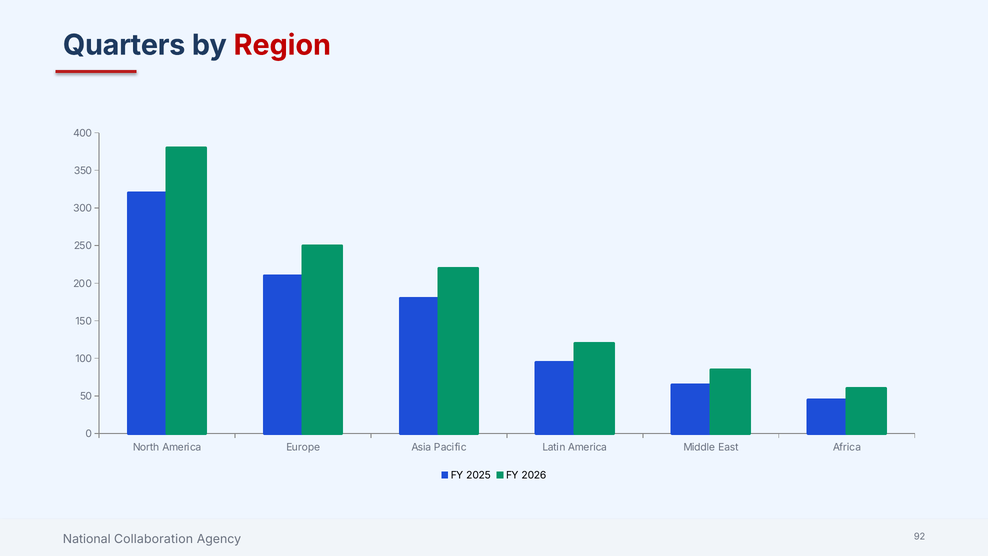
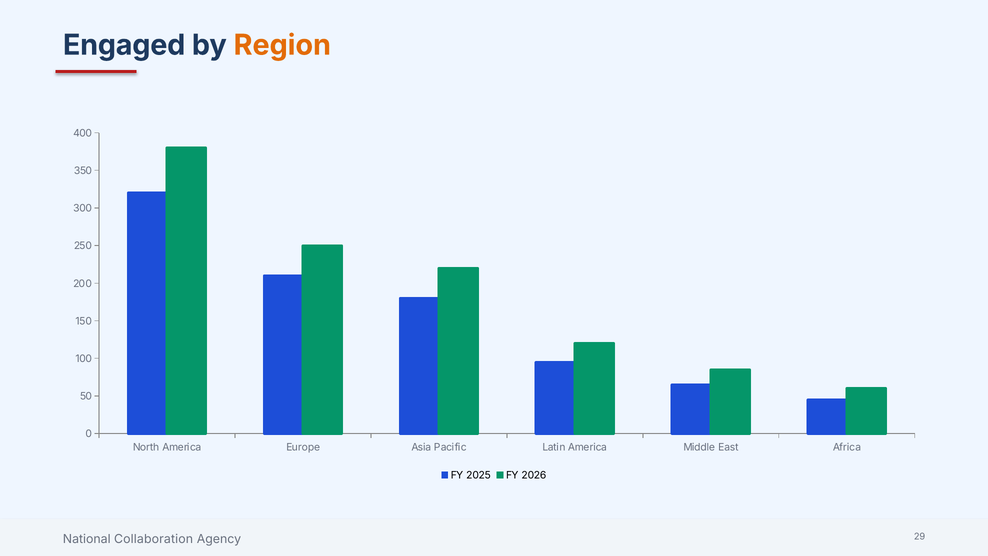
Quarters: Quarters -> Engaged (124, 45)
Region colour: red -> orange (282, 45)
92: 92 -> 29 (920, 537)
